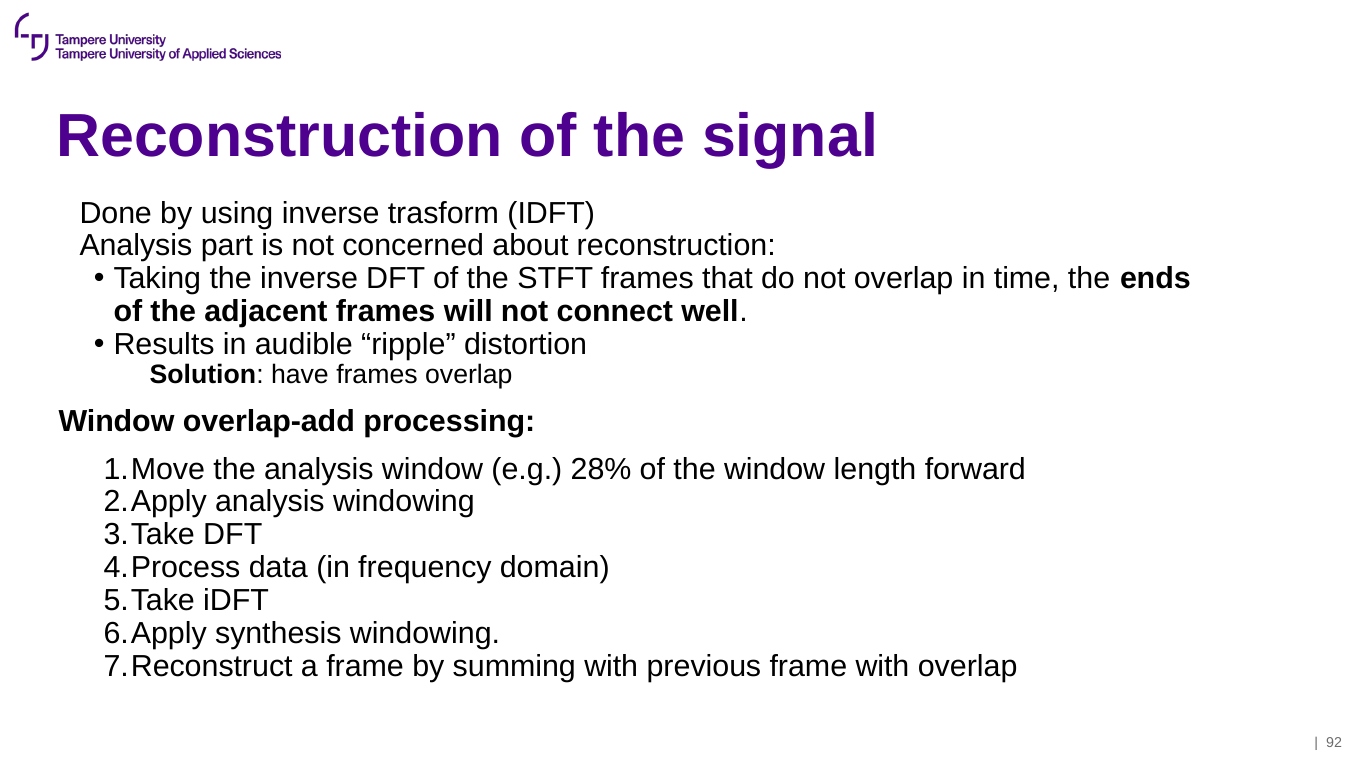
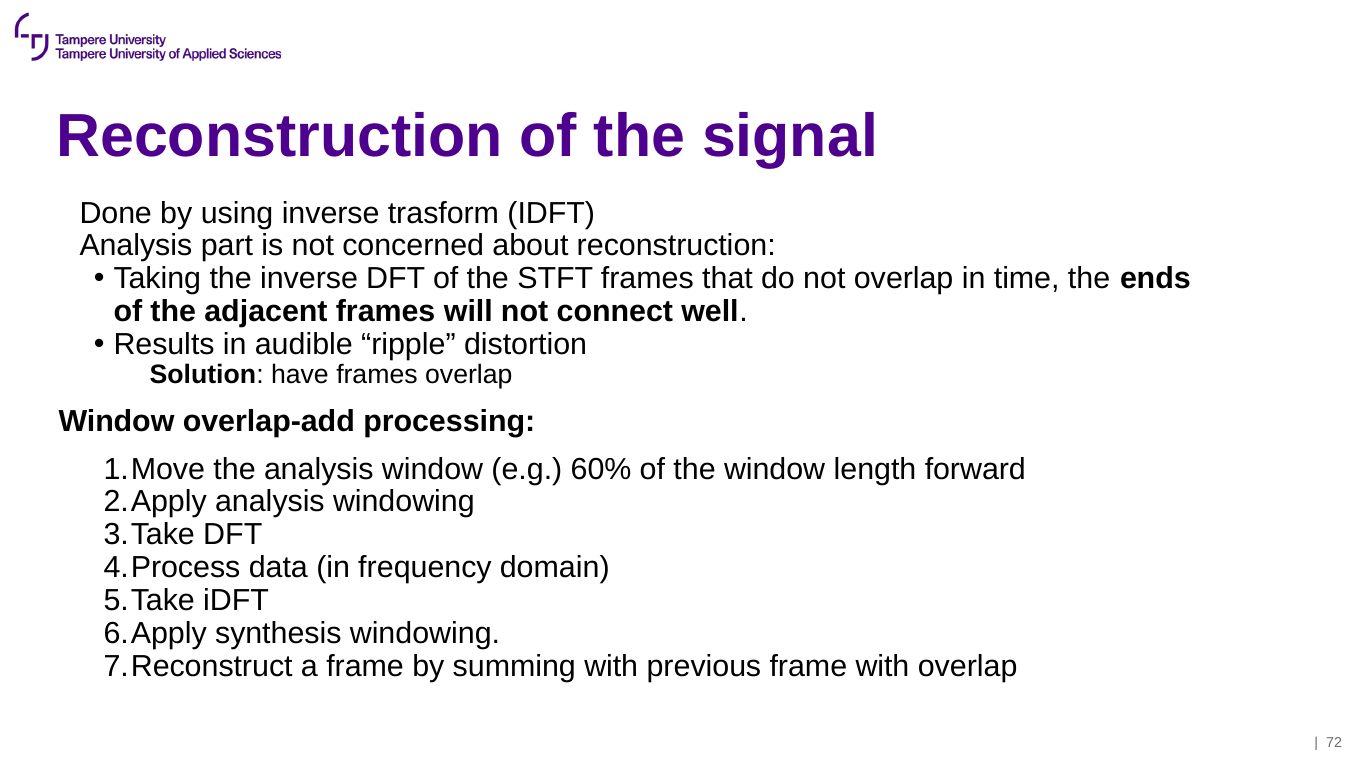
28%: 28% -> 60% (601, 470)
92: 92 -> 72 (1334, 743)
